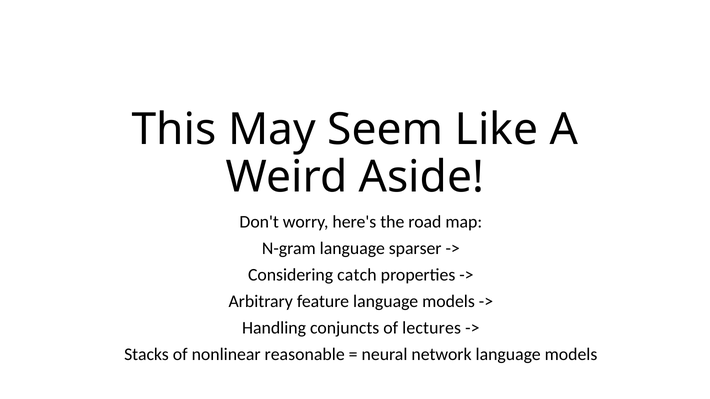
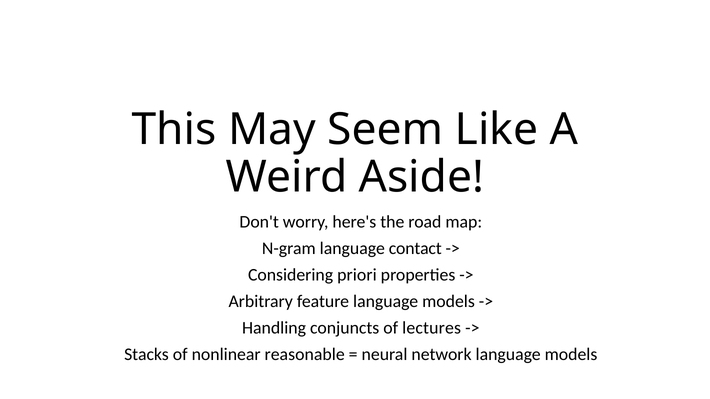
sparser: sparser -> contact (415, 248)
catch: catch -> priori (357, 275)
